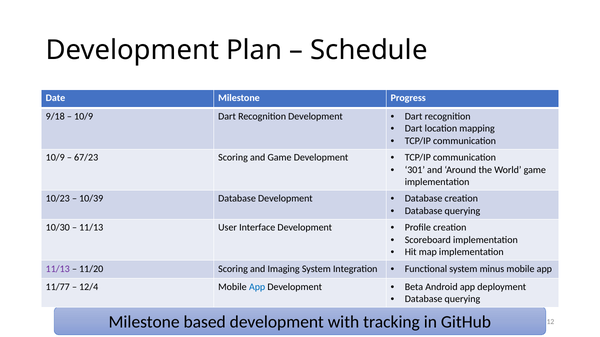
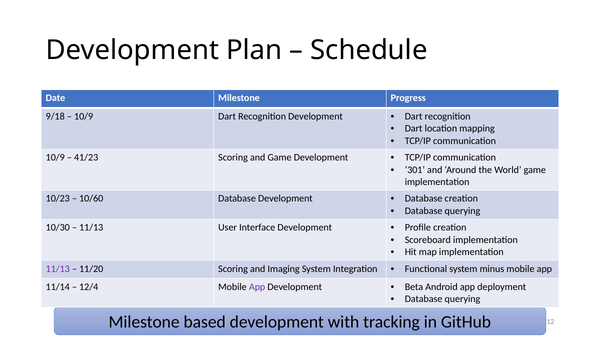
67/23: 67/23 -> 41/23 (86, 158)
10/39: 10/39 -> 10/60 (91, 199)
11/77: 11/77 -> 11/14 (58, 287)
App colour: blue -> purple (257, 287)
